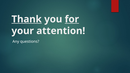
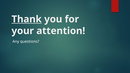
for underline: present -> none (72, 19)
